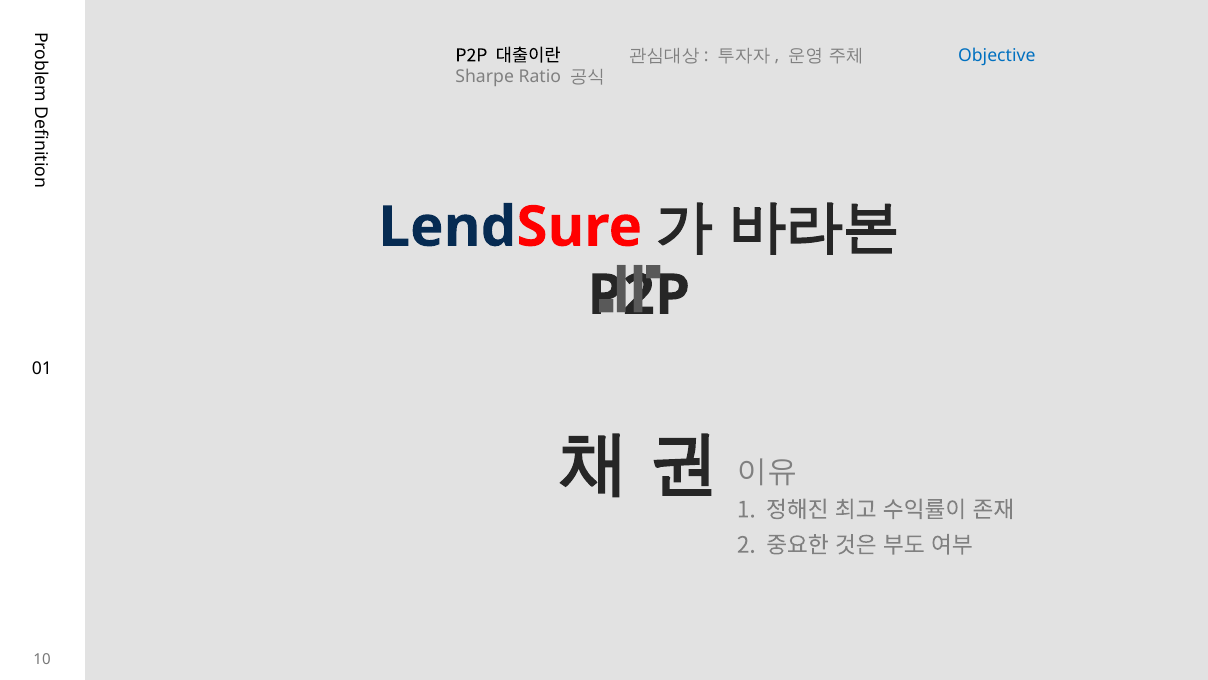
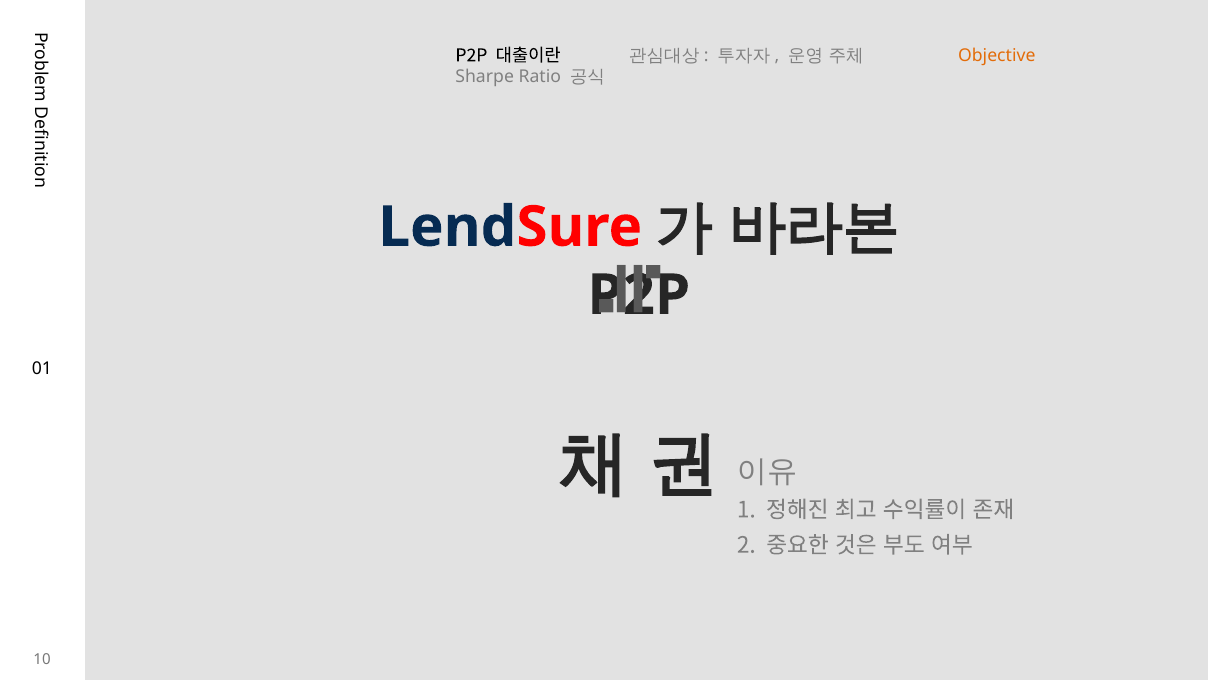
Objective colour: blue -> orange (997, 55)
